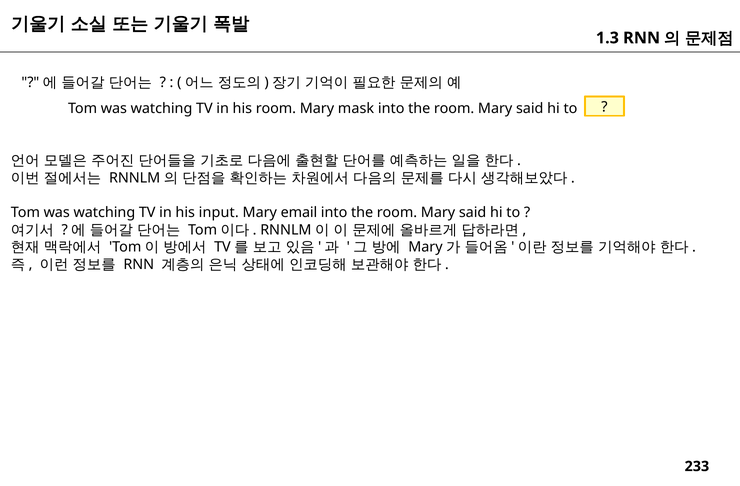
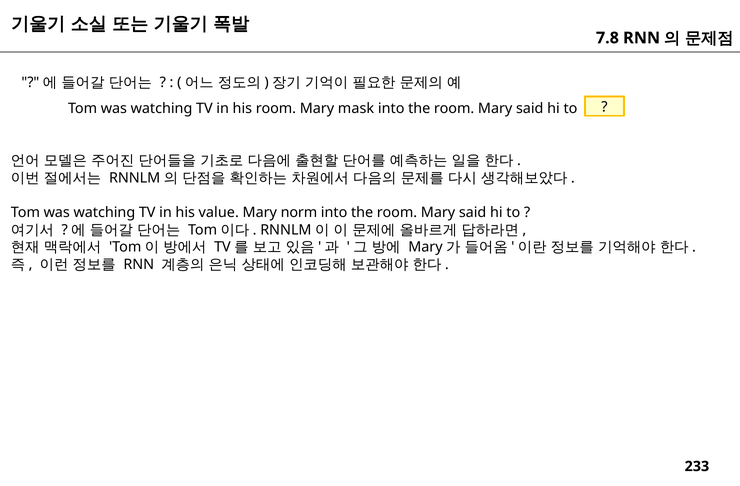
1.3: 1.3 -> 7.8 (607, 38)
input: input -> value (219, 213)
email: email -> norm (299, 213)
